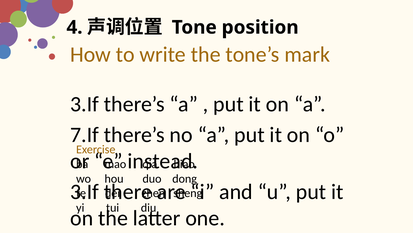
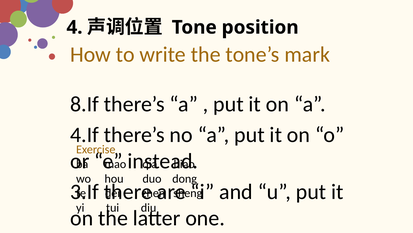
3.If: 3.If -> 8.If (85, 104)
7.If: 7.If -> 4.If (85, 134)
